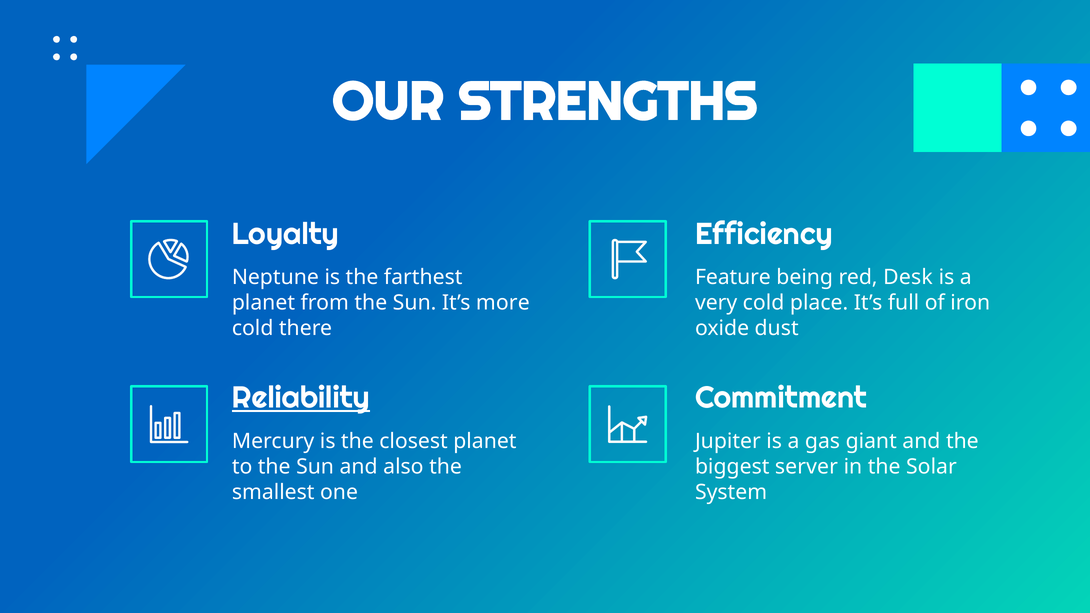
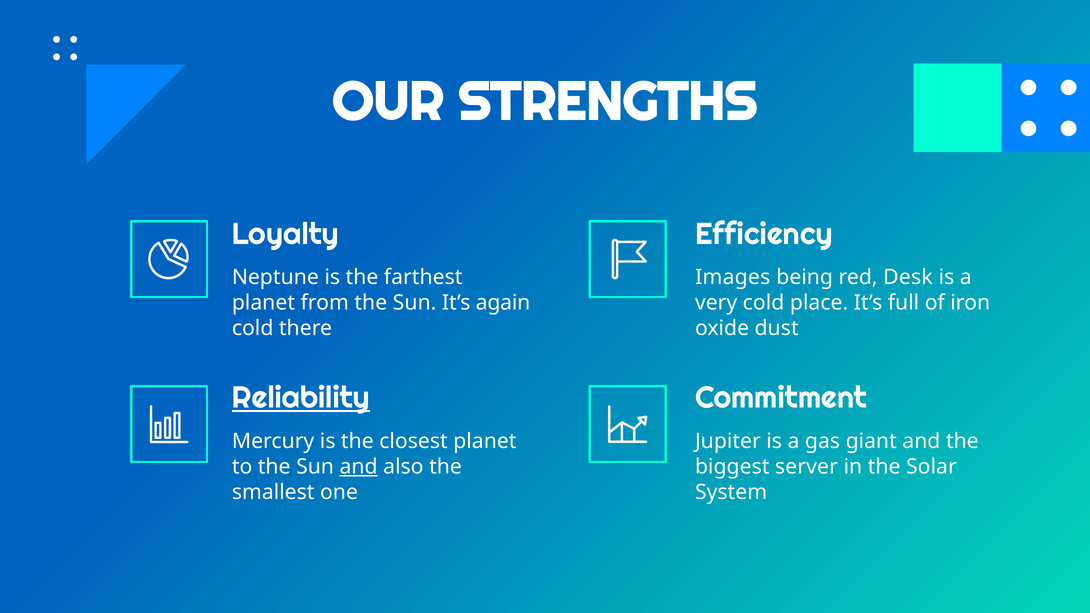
Feature: Feature -> Images (733, 277)
more: more -> again (503, 303)
and underline: none -> present (359, 467)
